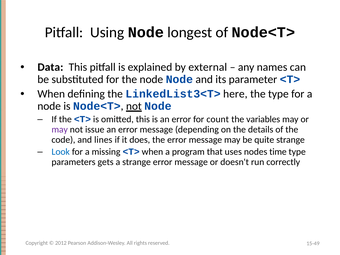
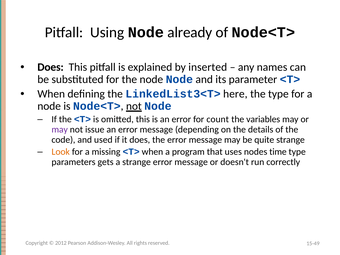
longest: longest -> already (190, 33)
Data: Data -> Does (51, 67)
external: external -> inserted (208, 67)
lines: lines -> used (103, 140)
Look colour: blue -> orange (61, 152)
